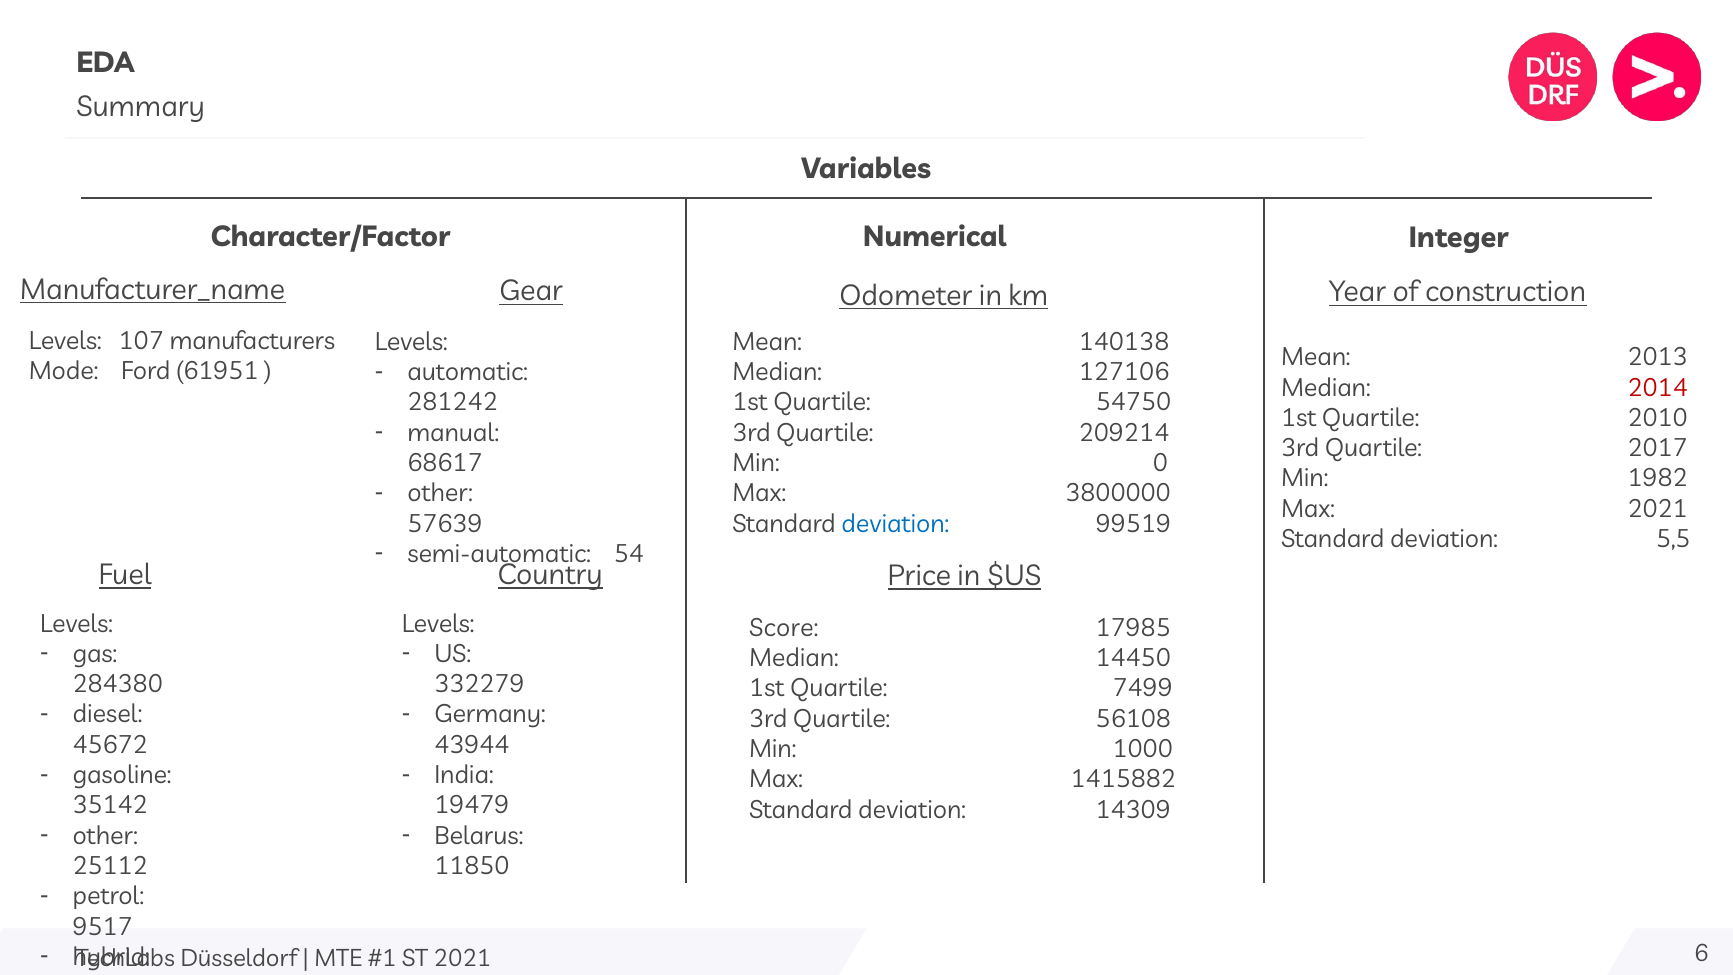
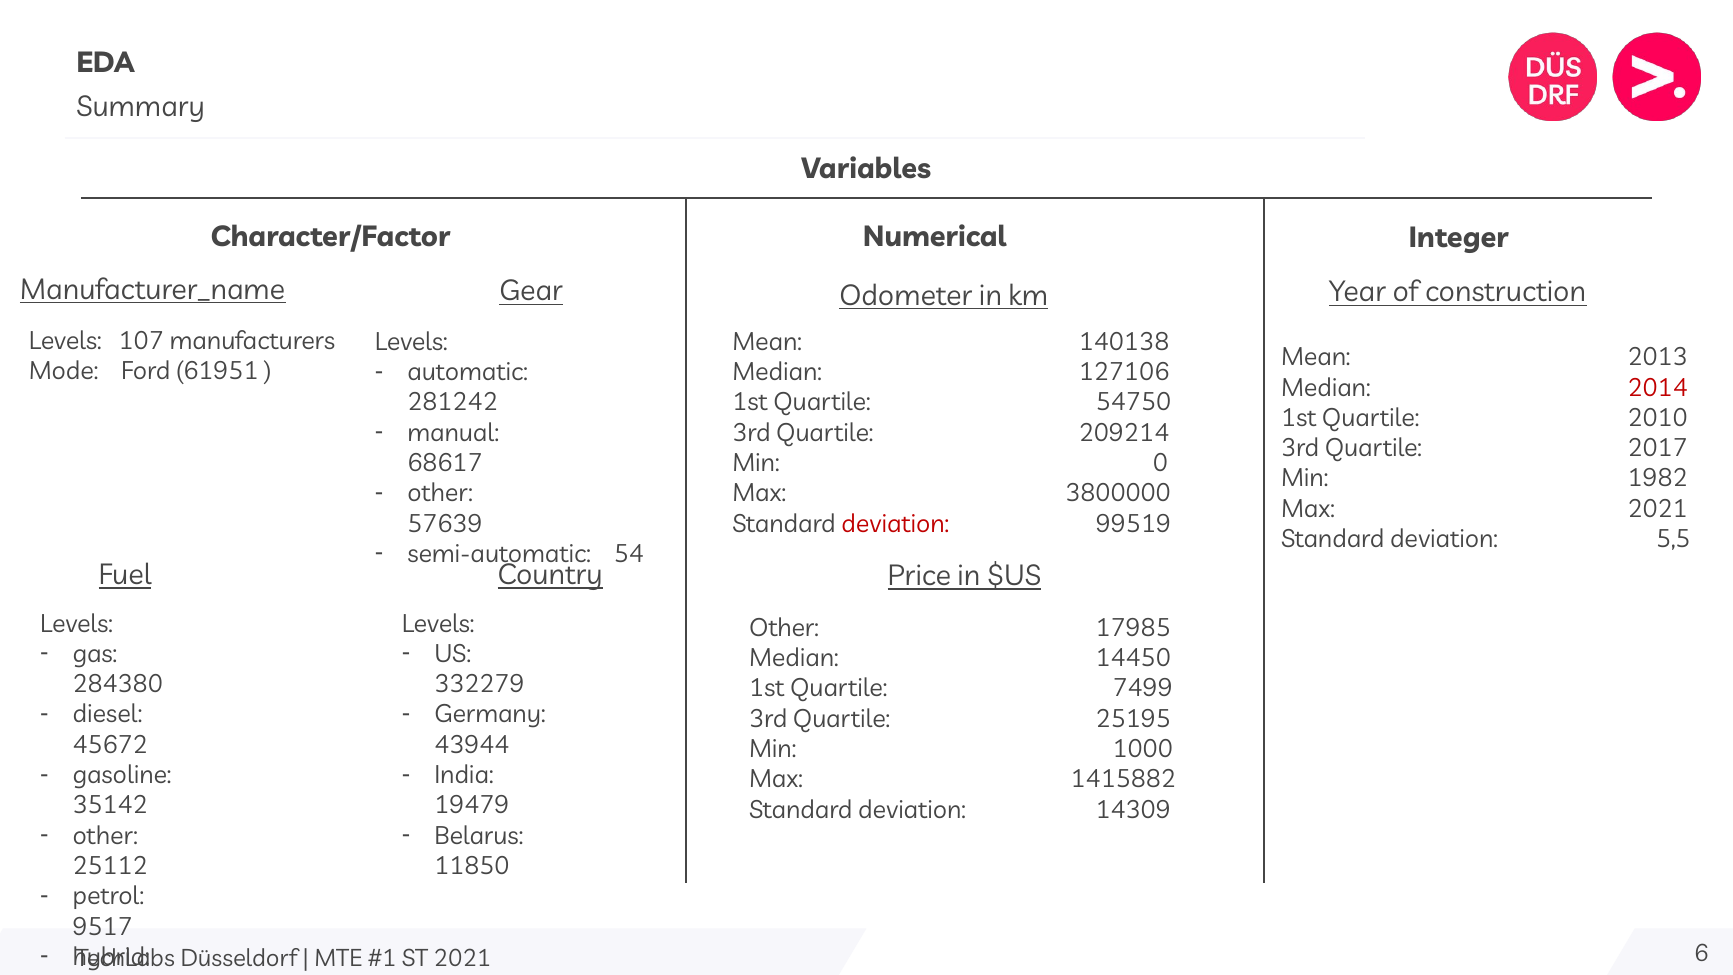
deviation colour: blue -> red (895, 524)
Score: Score -> Other (784, 628)
56108: 56108 -> 25195 (1133, 719)
